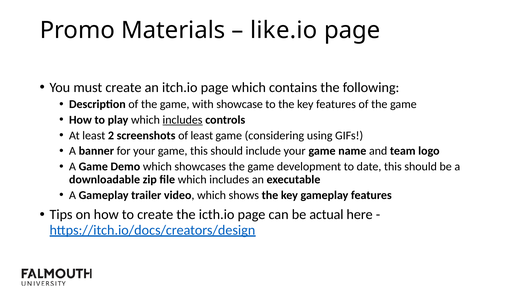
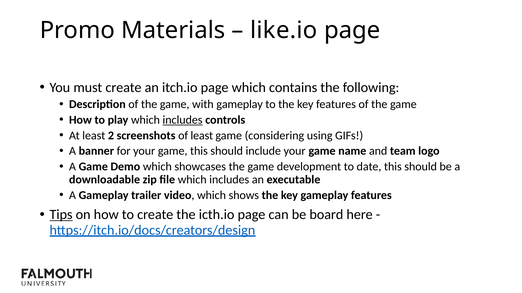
with showcase: showcase -> gameplay (240, 104)
Tips underline: none -> present (61, 215)
actual: actual -> board (326, 215)
